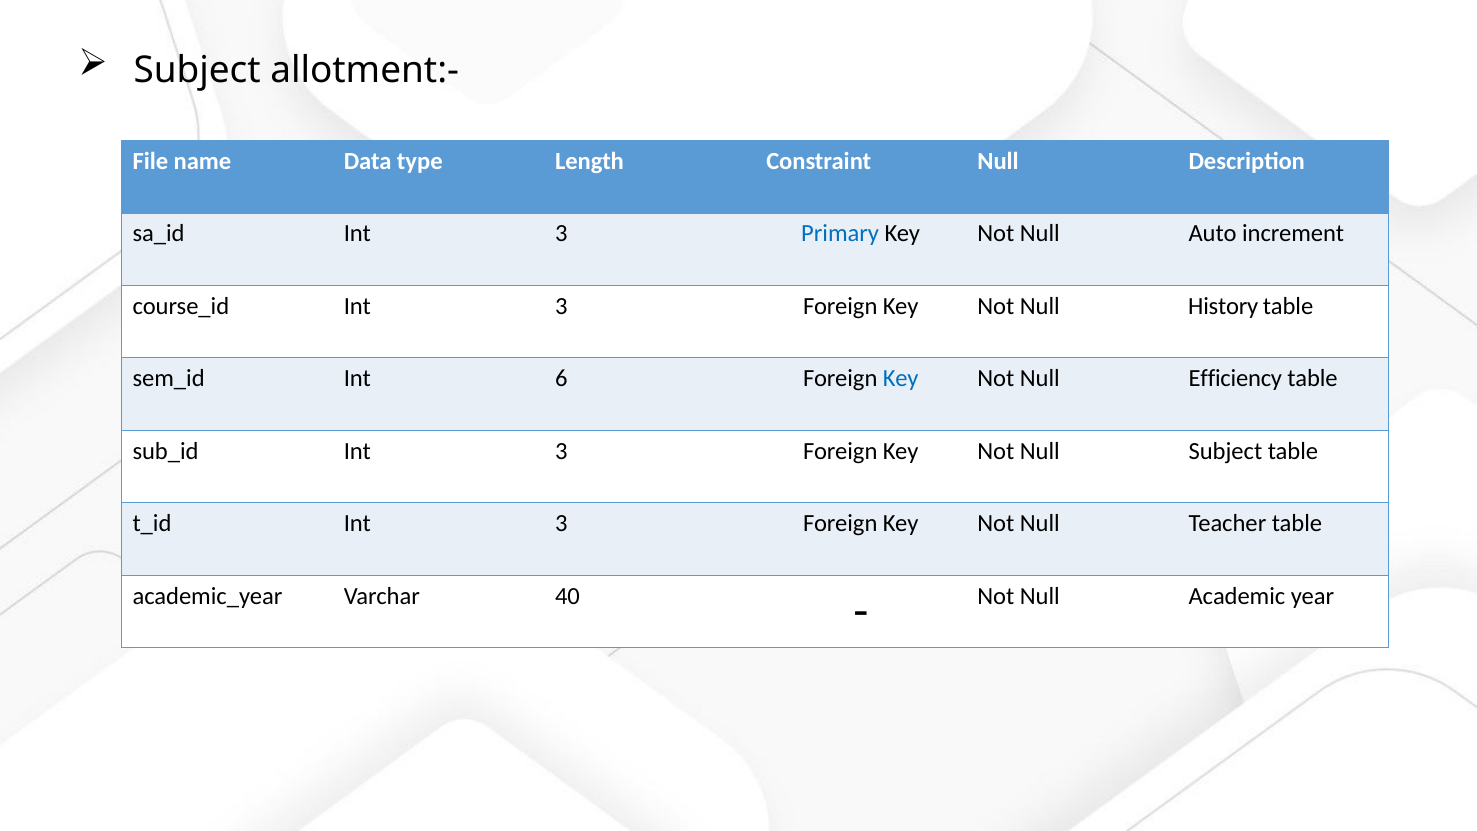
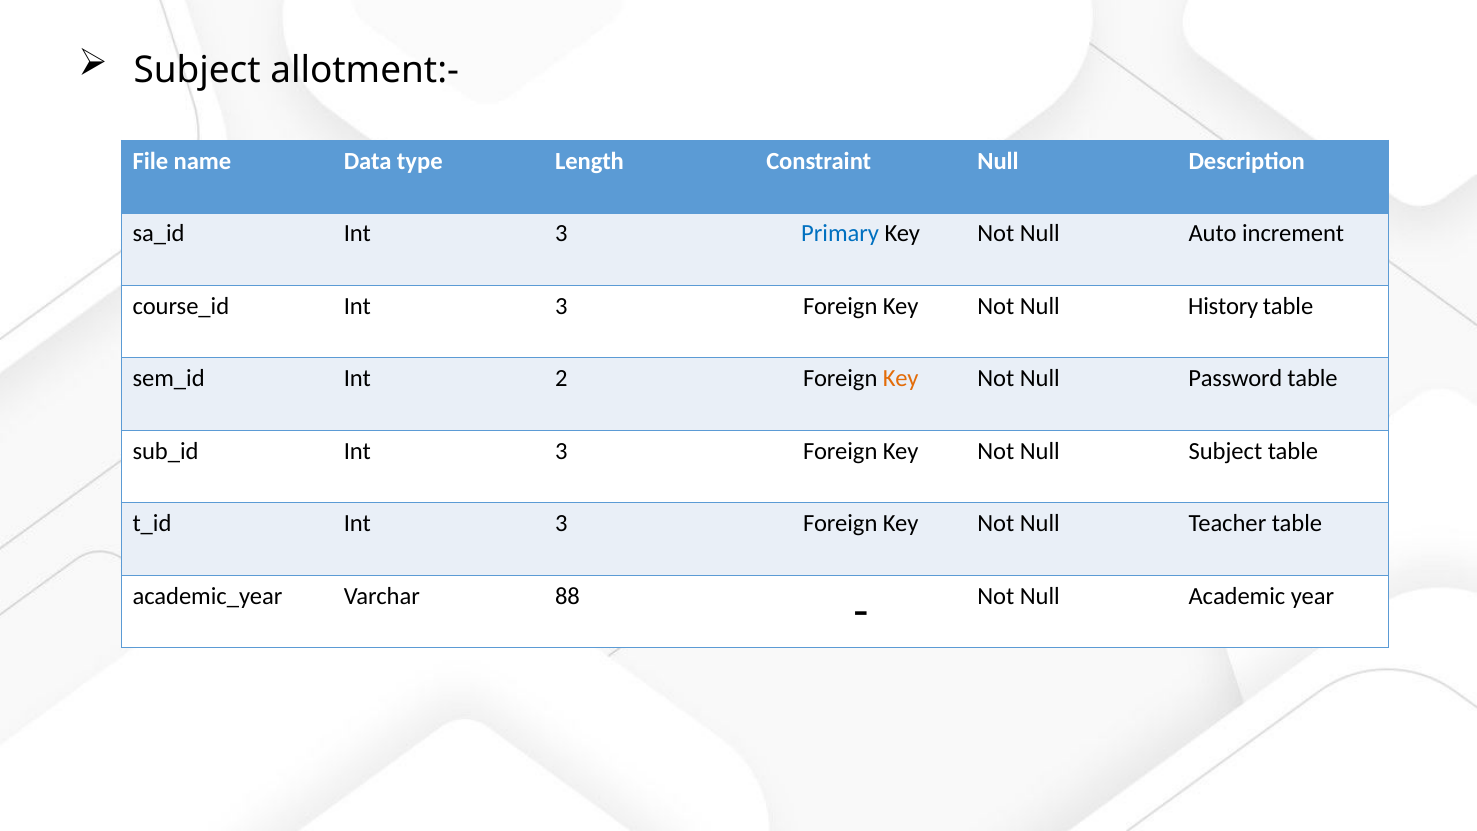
6: 6 -> 2 (561, 379)
Key colour: blue -> orange (901, 379)
Efficiency: Efficiency -> Password (1235, 379)
40: 40 -> 88 (567, 596)
